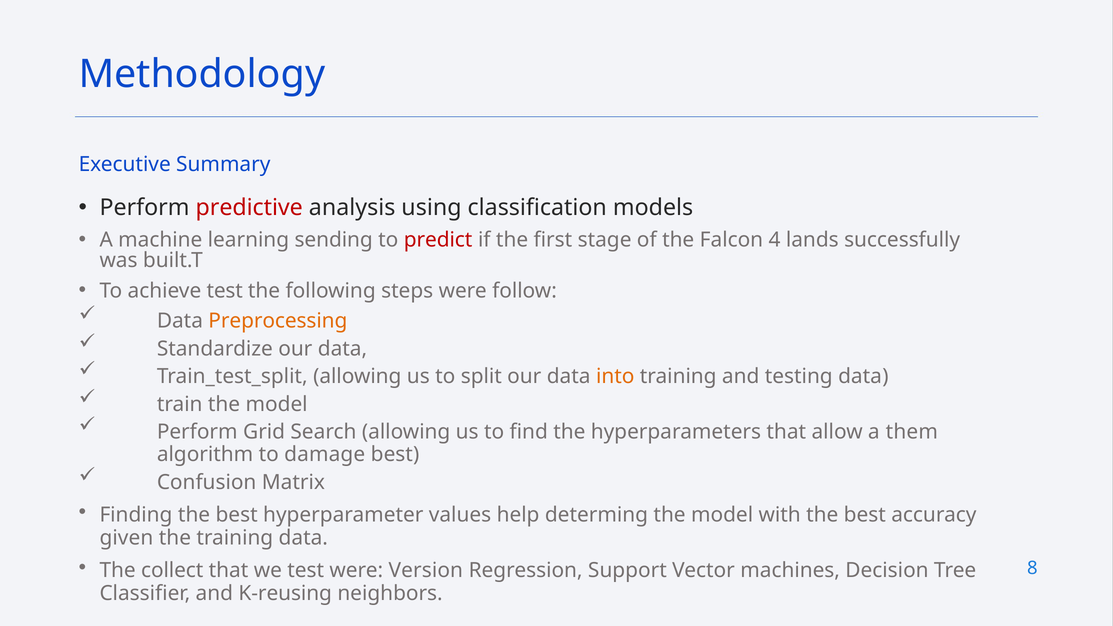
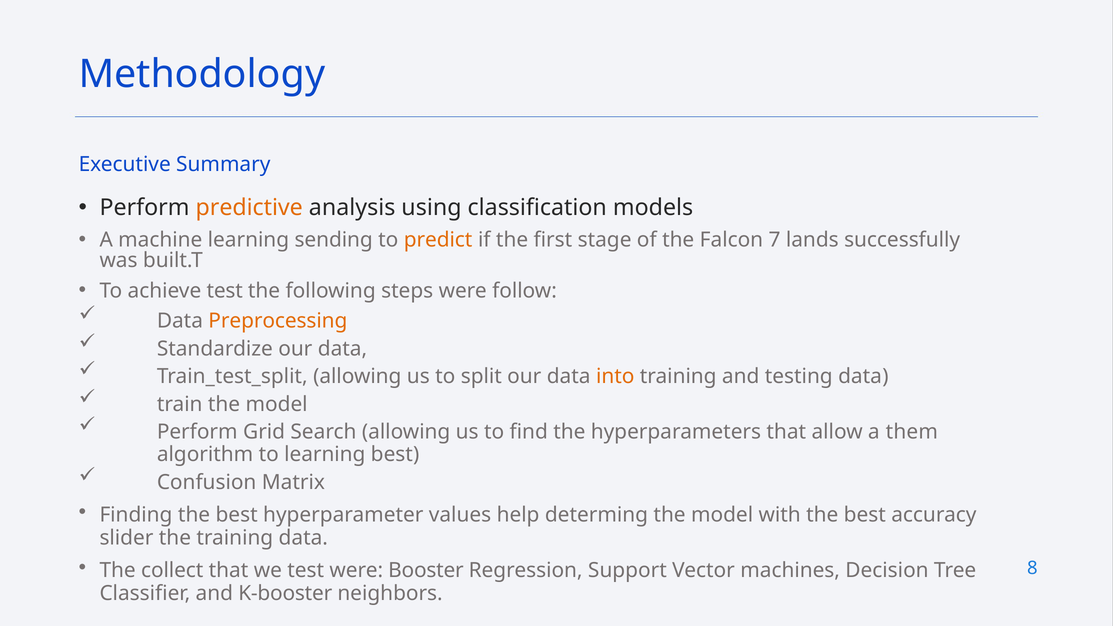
predictive colour: red -> orange (249, 208)
predict colour: red -> orange (438, 240)
4: 4 -> 7 (774, 240)
to damage: damage -> learning (325, 454)
given: given -> slider (126, 538)
Version: Version -> Booster (426, 571)
K-reusing: K-reusing -> K-booster (285, 593)
